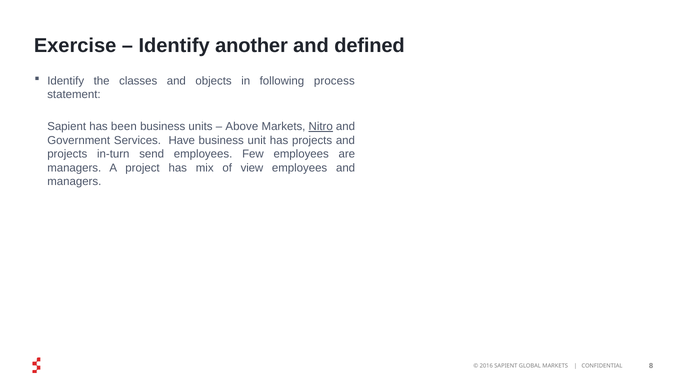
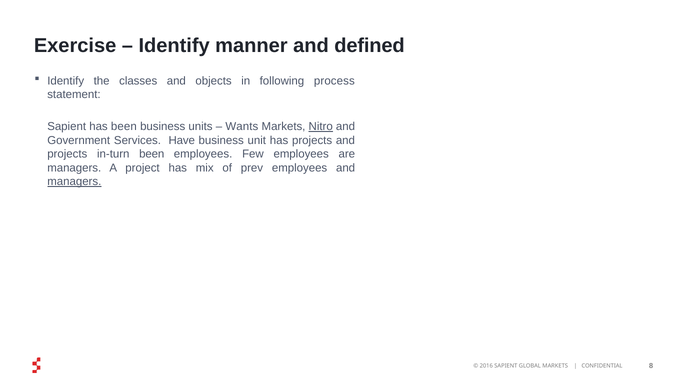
another: another -> manner (251, 46)
Above: Above -> Wants (242, 127)
in-turn send: send -> been (152, 154)
view: view -> prev (252, 168)
managers underline: none -> present (74, 182)
